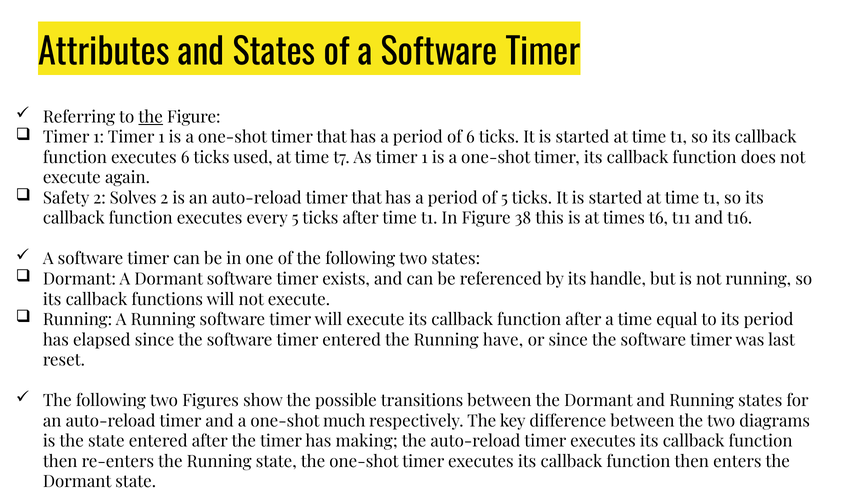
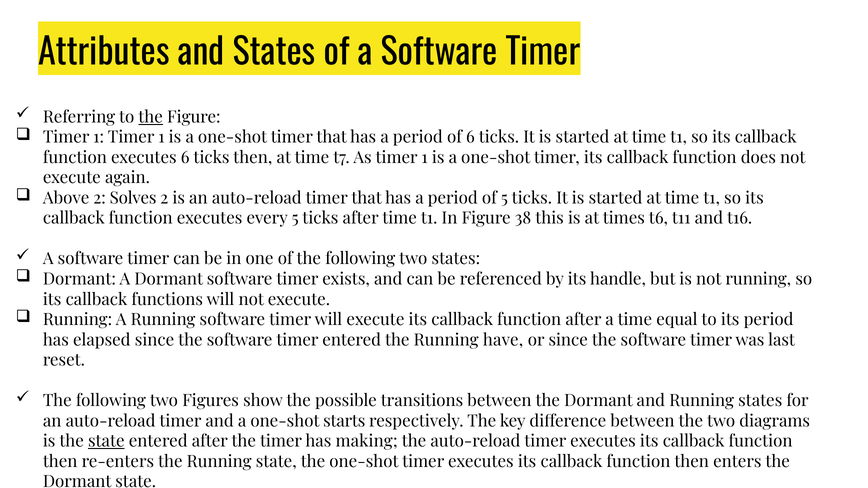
ticks used: used -> then (253, 158)
Safety: Safety -> Above (66, 198)
much: much -> starts (344, 421)
state underline: none -> present (106, 441)
